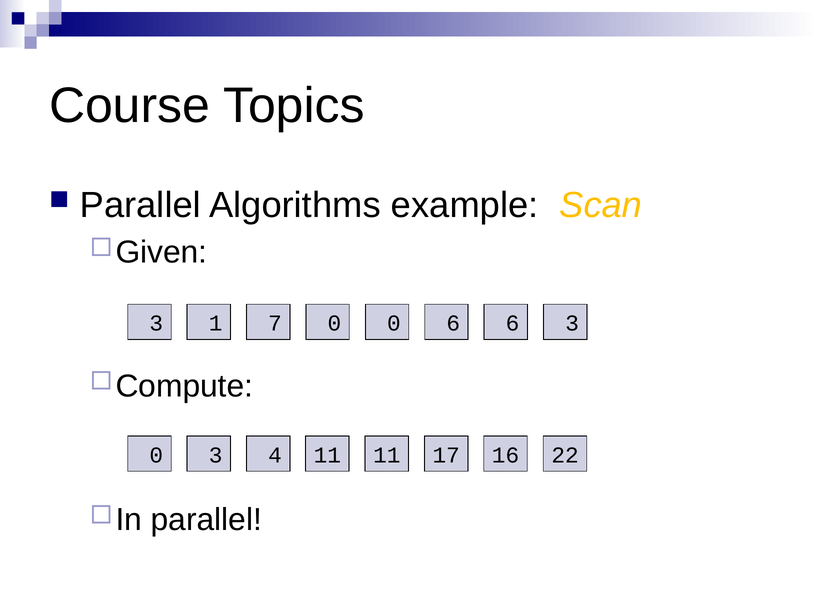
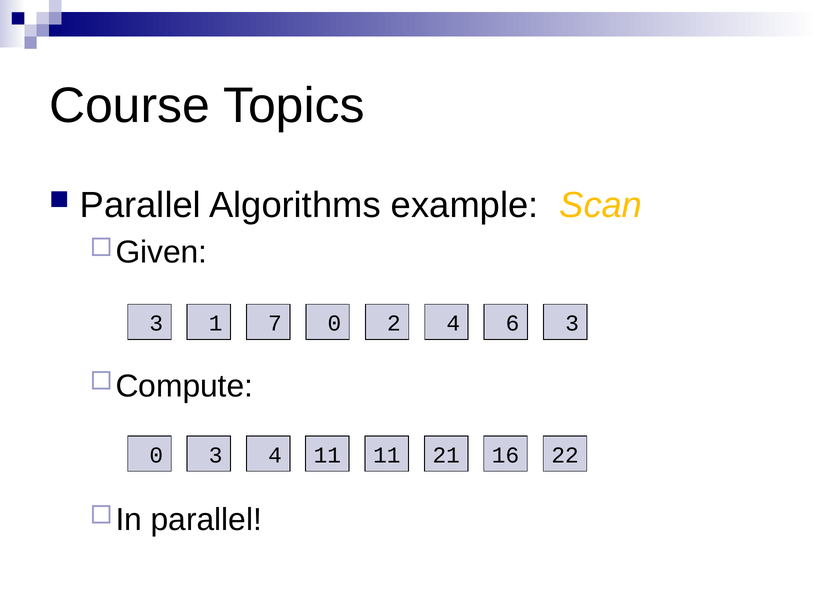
0 0: 0 -> 2 (394, 324)
1 6: 6 -> 4 (453, 324)
17: 17 -> 21 (446, 456)
